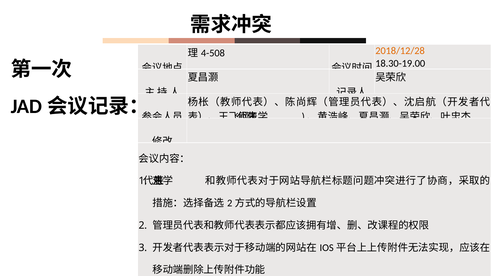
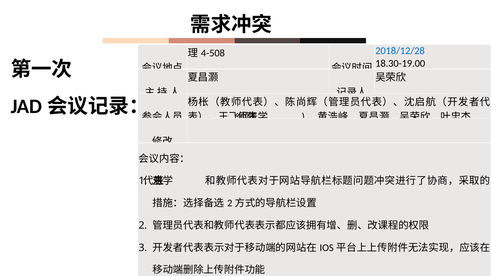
2018/12/28 colour: orange -> blue (400, 51)
